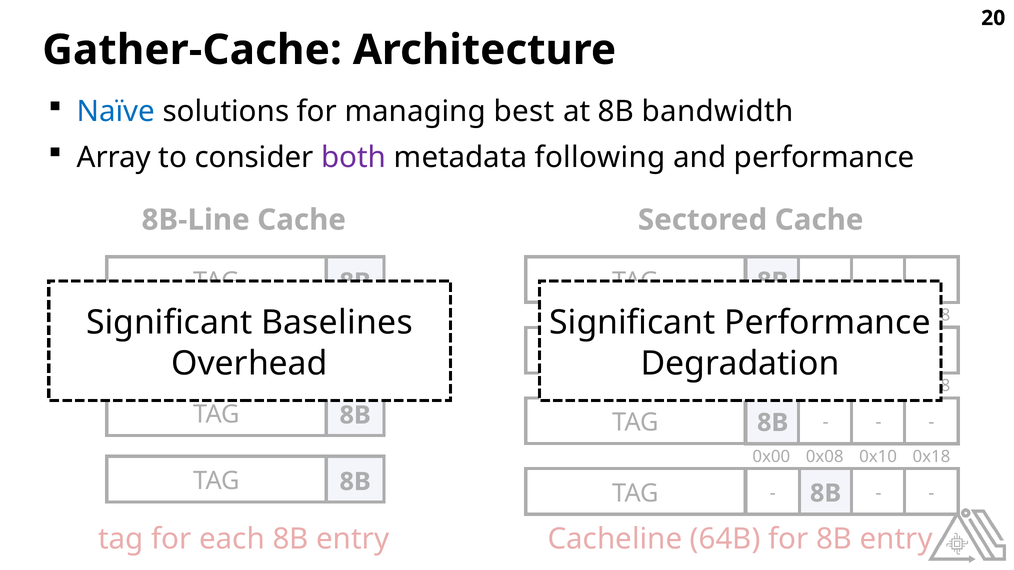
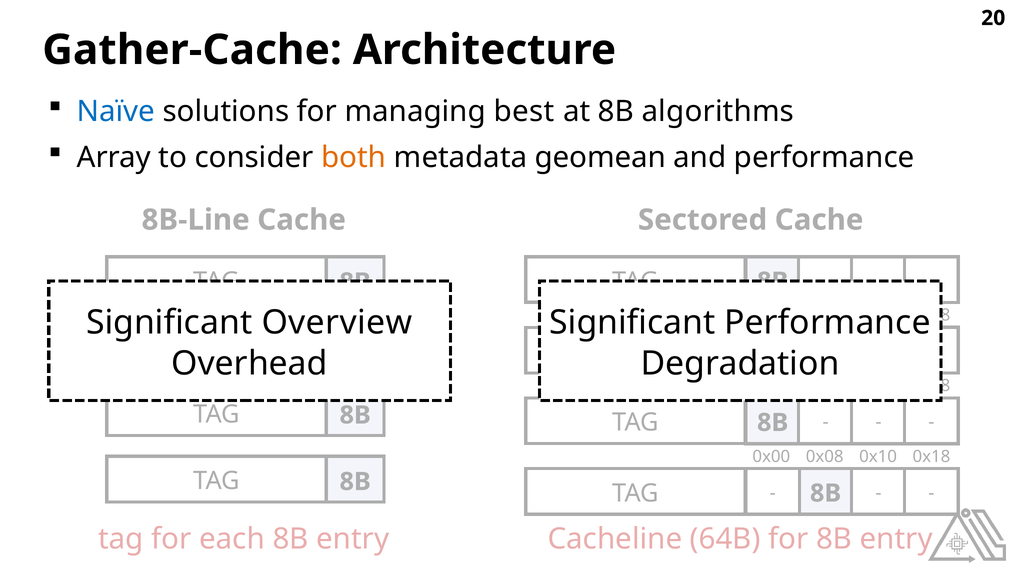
bandwidth: bandwidth -> algorithms (718, 112)
both colour: purple -> orange (354, 158)
following: following -> geomean (600, 158)
Baselines: Baselines -> Overview (337, 323)
